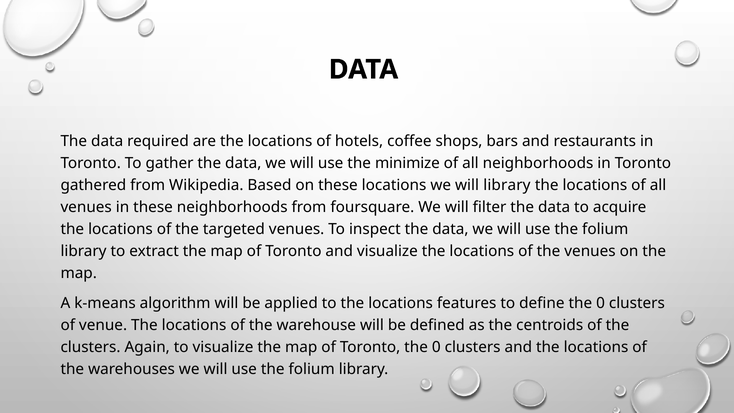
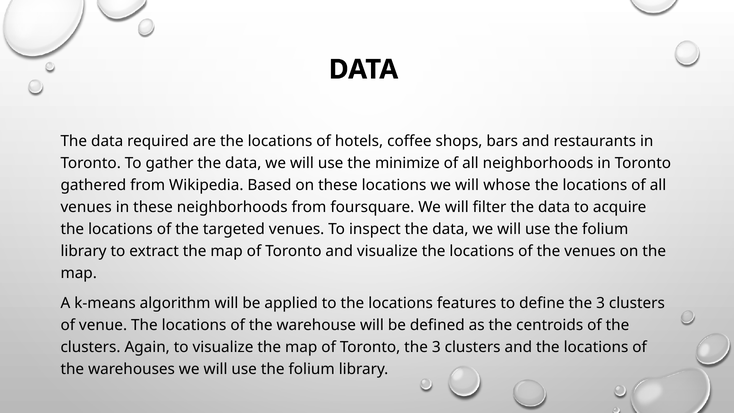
will library: library -> whose (507, 185)
define the 0: 0 -> 3 (601, 303)
Toronto the 0: 0 -> 3 (436, 347)
